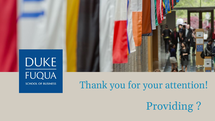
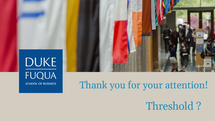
Providing: Providing -> Threshold (170, 106)
